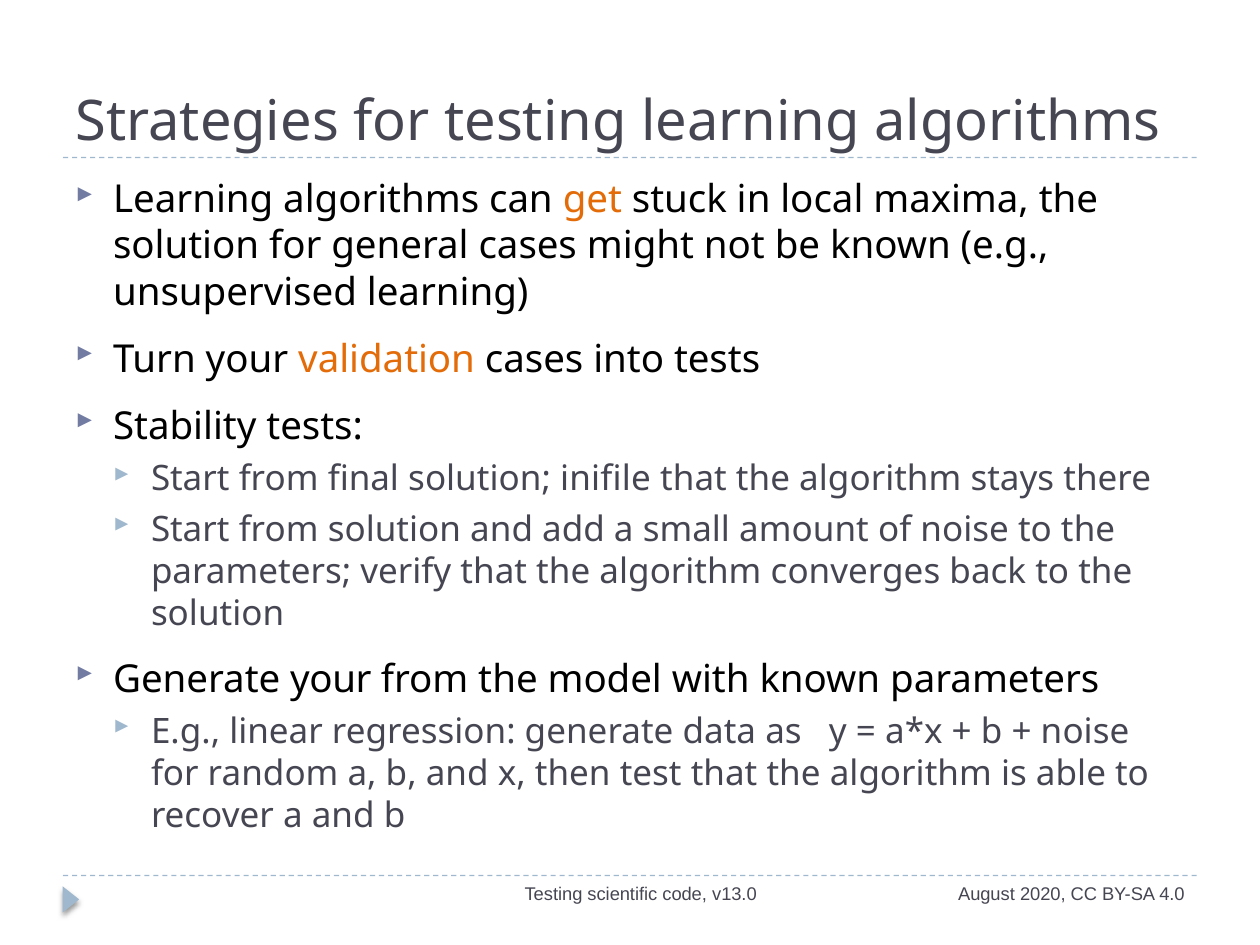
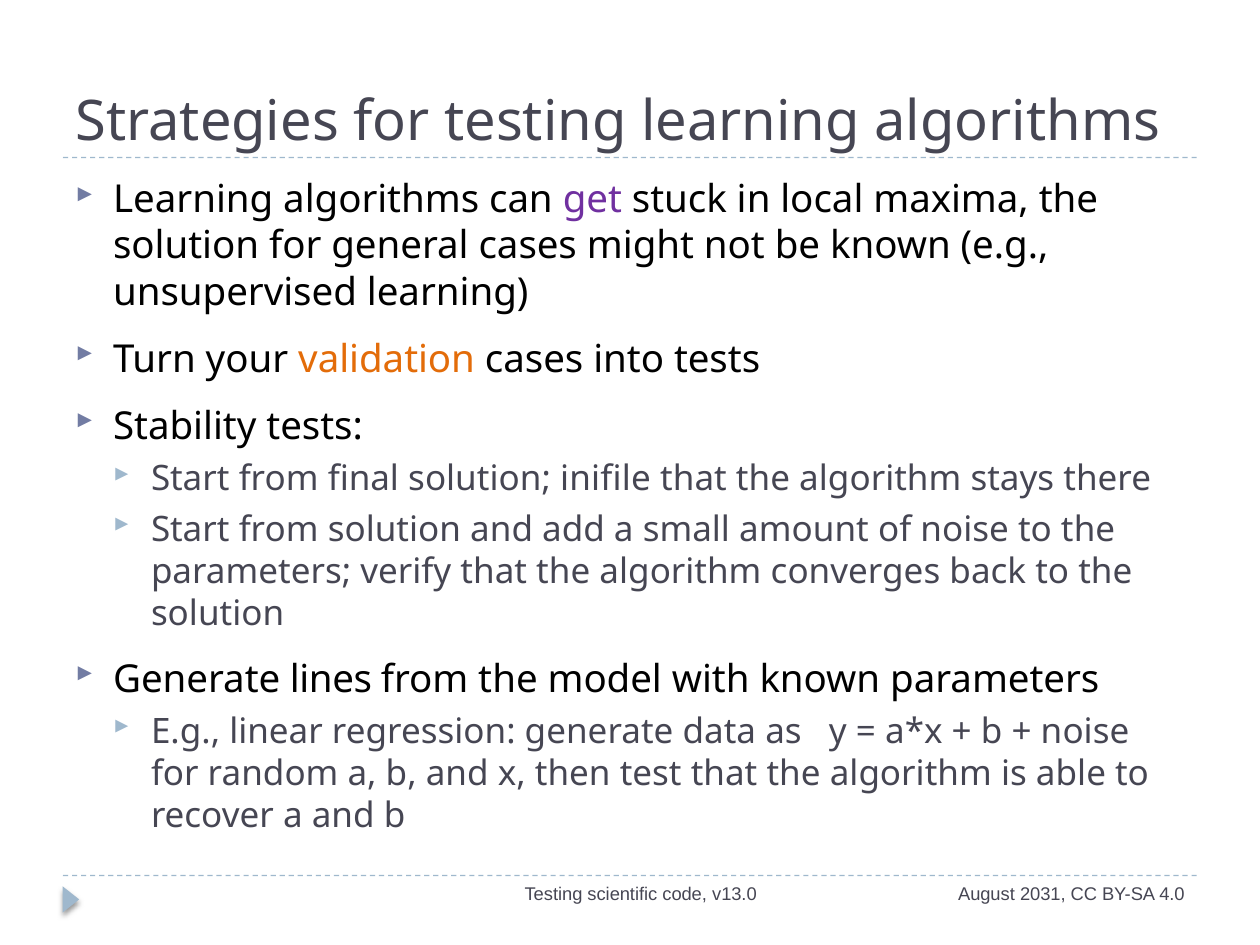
get colour: orange -> purple (592, 200)
Generate your: your -> lines (331, 679)
2020: 2020 -> 2031 (1043, 894)
